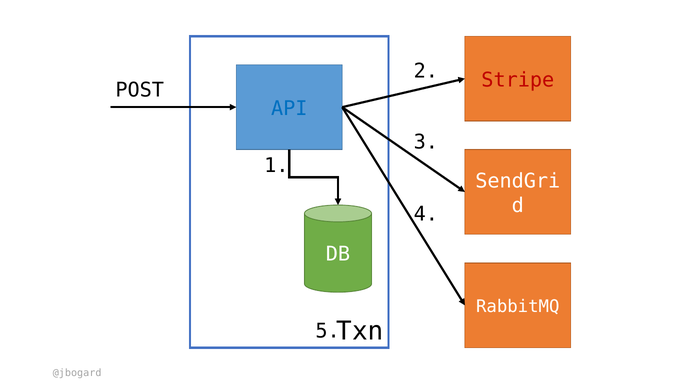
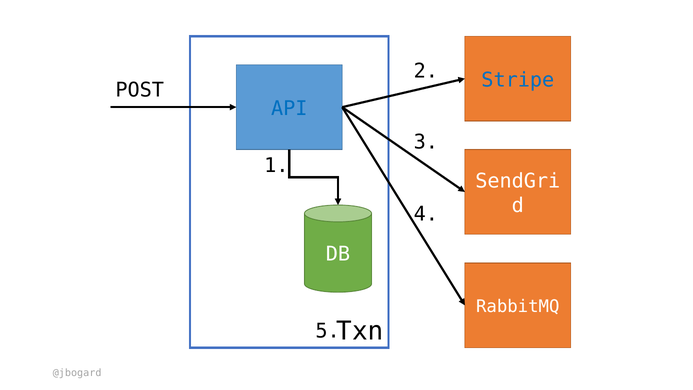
Stripe colour: red -> blue (518, 80)
